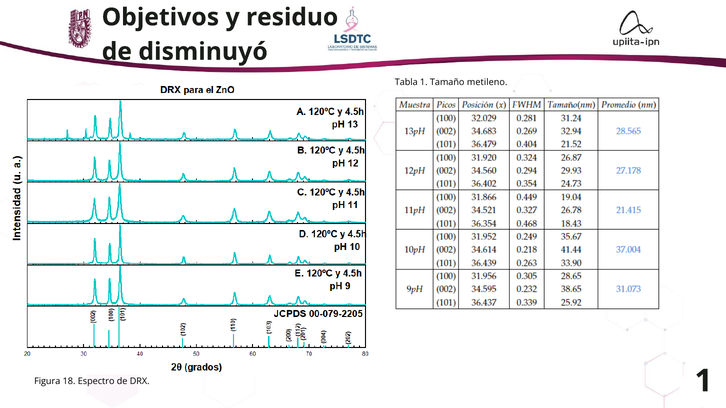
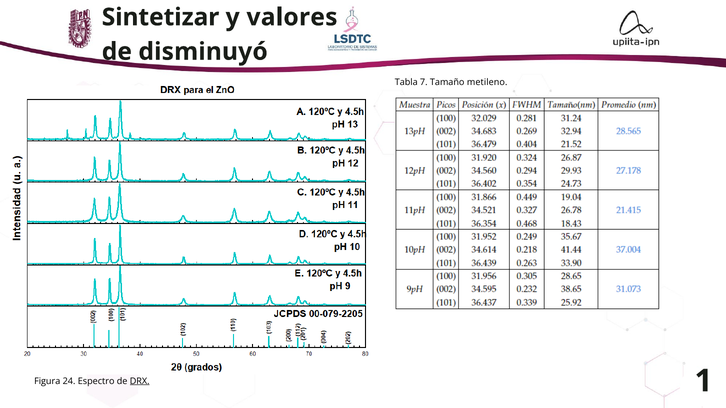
Objetivos: Objetivos -> Sintetizar (161, 17)
residuo: residuo -> valores (292, 17)
Tabla 1: 1 -> 7 (424, 82)
18: 18 -> 24 (69, 381)
DRX underline: none -> present (140, 381)
